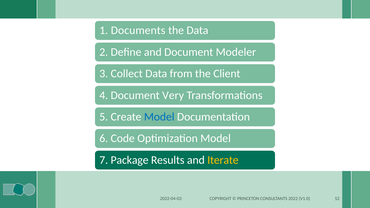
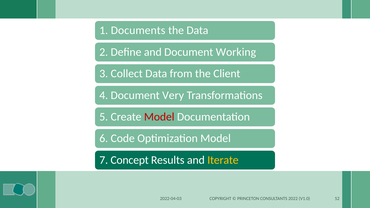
Modeler: Modeler -> Working (236, 52)
Model colour: blue -> red (159, 117)
Package: Package -> Concept (130, 160)
